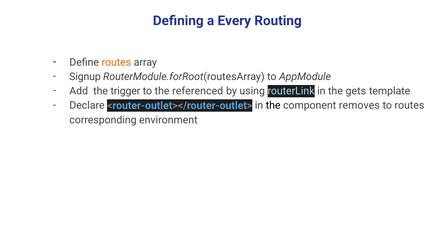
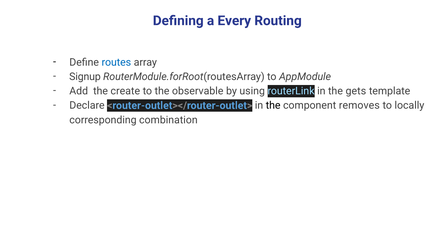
routes colour: orange -> blue (116, 62)
trigger: trigger -> create (125, 91)
referenced: referenced -> observable (198, 91)
to routes: routes -> locally (409, 106)
environment: environment -> combination (168, 120)
